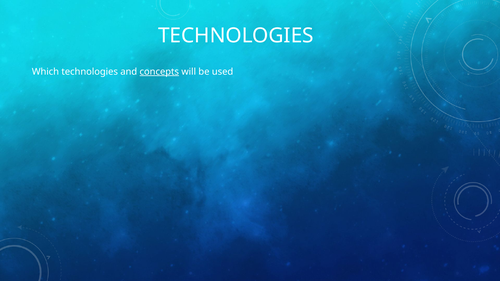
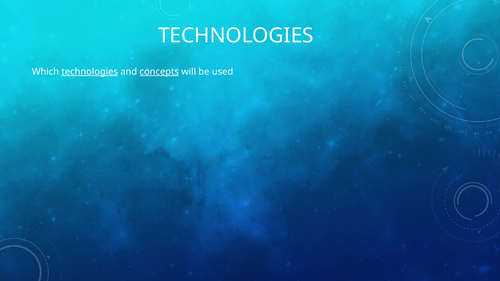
technologies underline: none -> present (90, 72)
